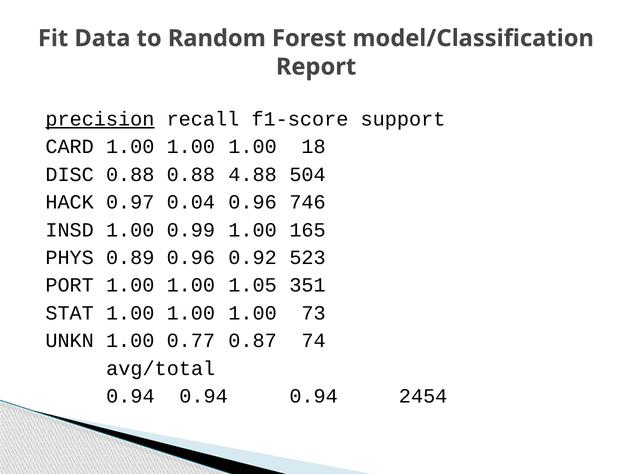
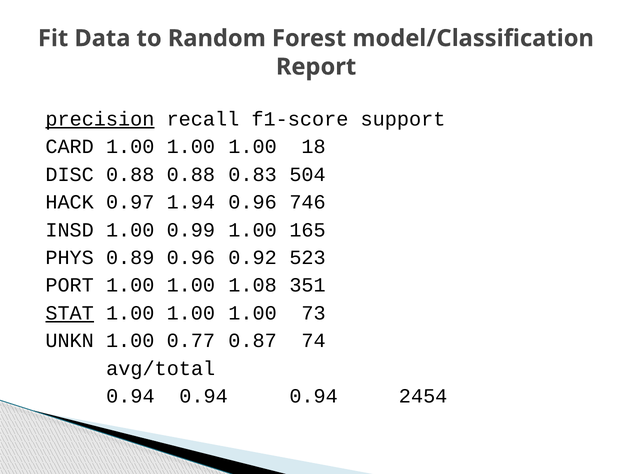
4.88: 4.88 -> 0.83 (253, 174)
0.04: 0.04 -> 1.94 (191, 202)
1.05: 1.05 -> 1.08 (253, 285)
STAT underline: none -> present (70, 313)
